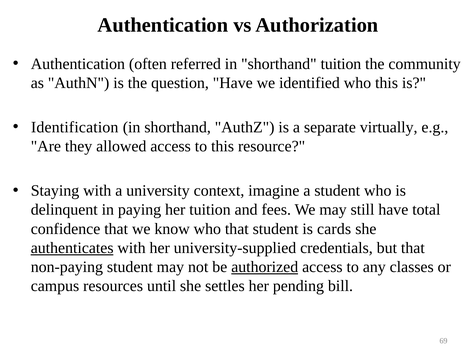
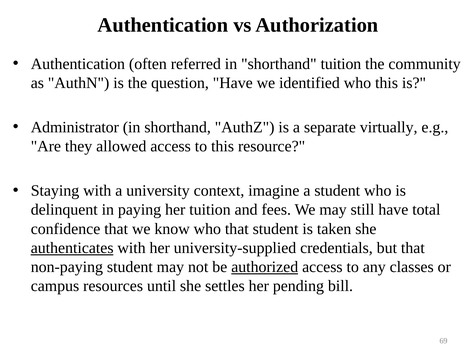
Identification: Identification -> Administrator (75, 127)
cards: cards -> taken (334, 229)
